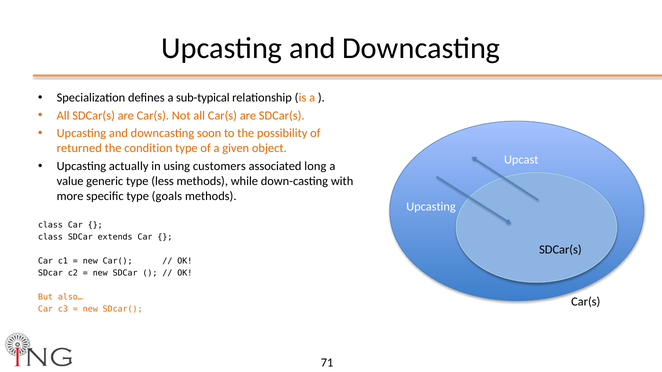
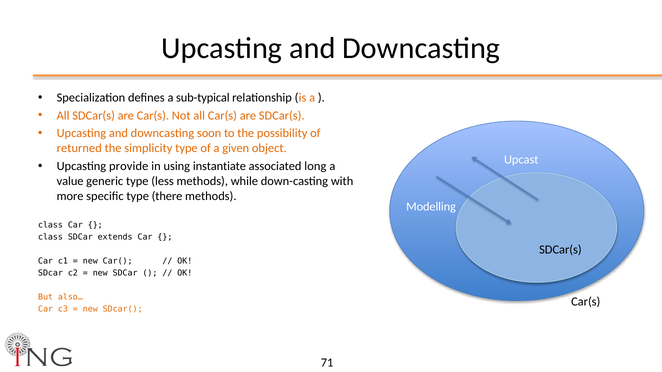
condition: condition -> simplicity (148, 148)
actually: actually -> provide (129, 166)
customers: customers -> instantiate (219, 166)
goals: goals -> there (167, 196)
Upcasting: Upcasting -> Modelling (431, 207)
